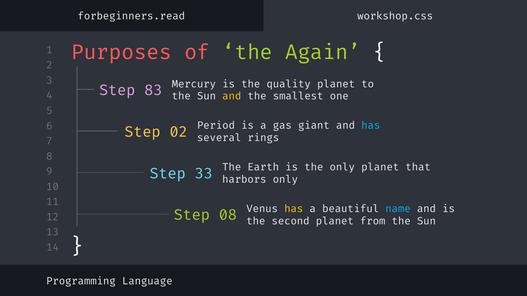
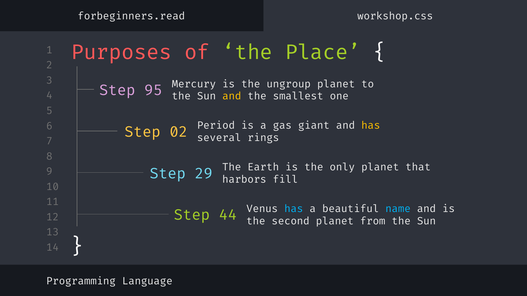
Again: Again -> Place (323, 53)
83: 83 -> 95 (153, 91)
quality: quality -> ungroup (289, 84)
has colour: light blue -> yellow (371, 126)
33: 33 -> 29 (204, 174)
harbors only: only -> fill (285, 180)
08: 08 -> 44 (228, 215)
has colour: yellow -> light blue (294, 209)
